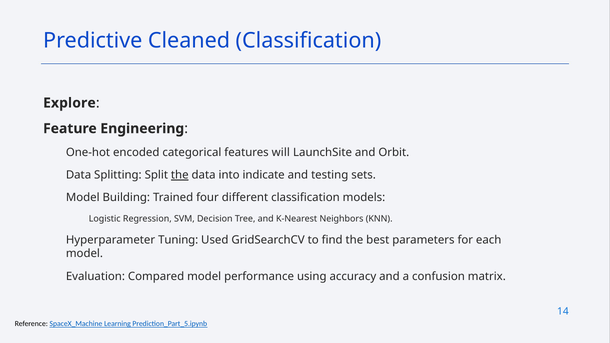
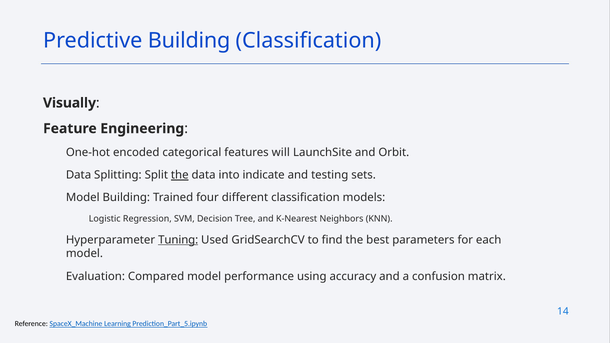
Predictive Cleaned: Cleaned -> Building (189, 41)
Explore: Explore -> Visually (70, 103)
Tuning underline: none -> present (178, 240)
